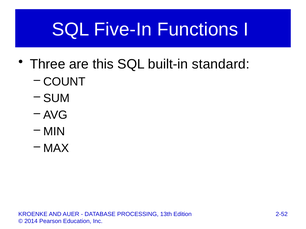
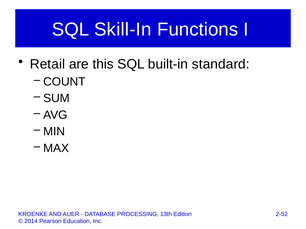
Five-In: Five-In -> Skill-In (123, 30)
Three: Three -> Retail (48, 64)
